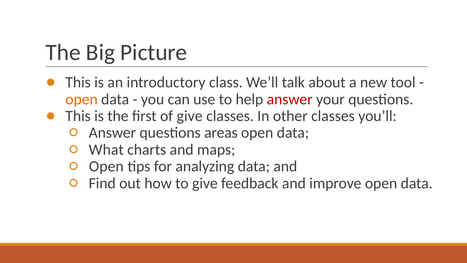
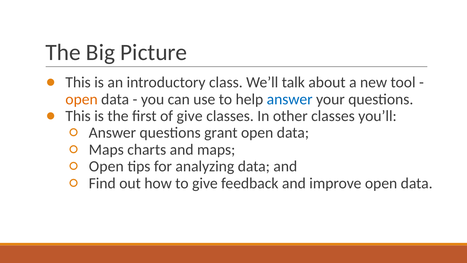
answer colour: red -> blue (290, 99)
areas: areas -> grant (221, 133)
What: What -> Maps (106, 150)
